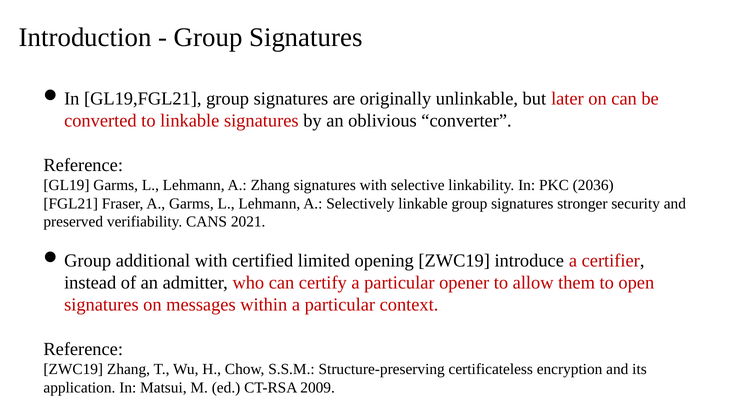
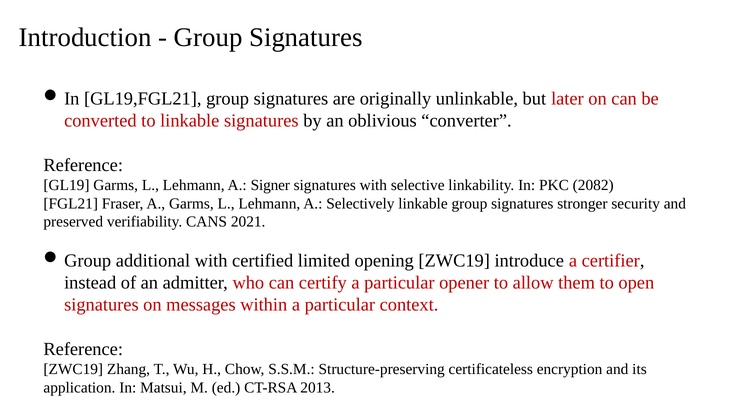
A Zhang: Zhang -> Signer (270, 185)
2036: 2036 -> 2082 (593, 185)
2009: 2009 -> 2013 (318, 387)
